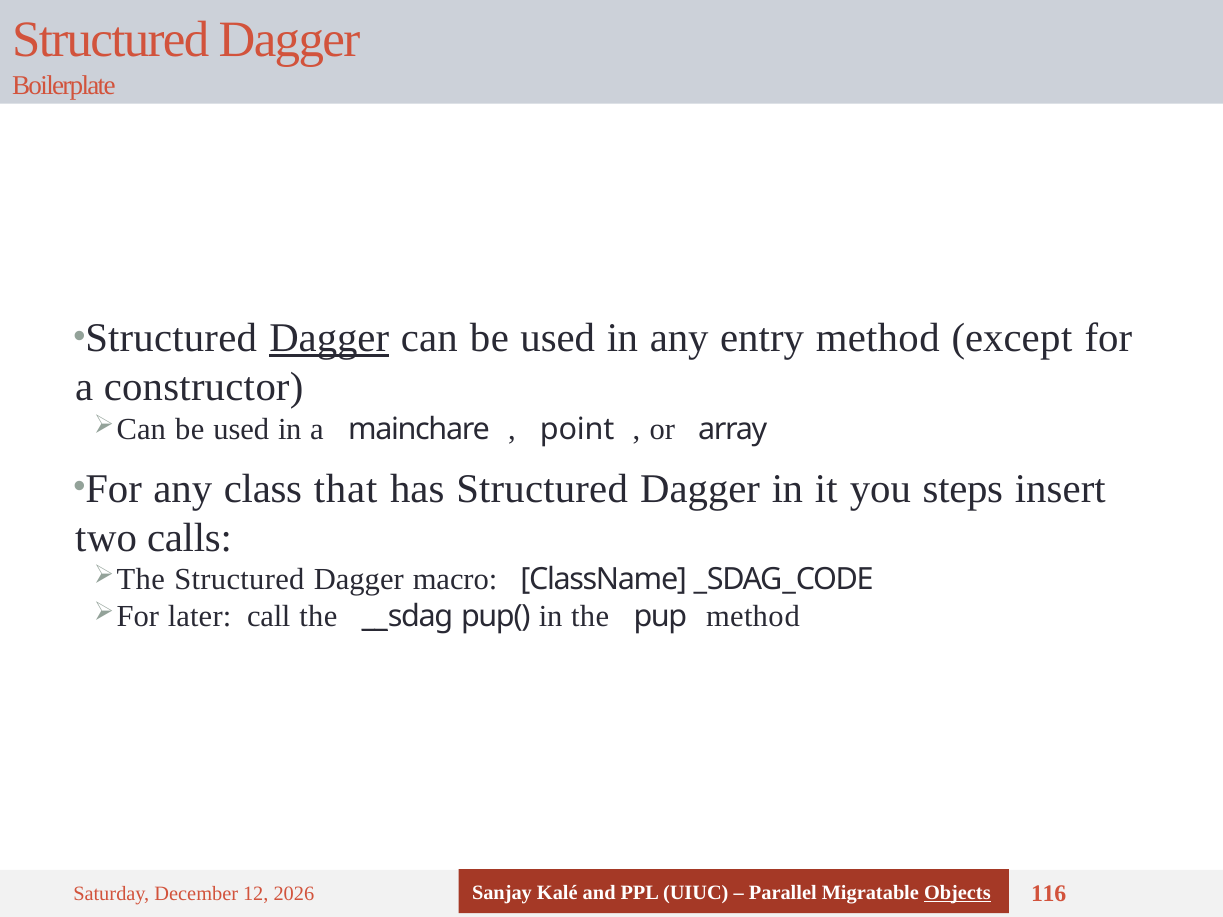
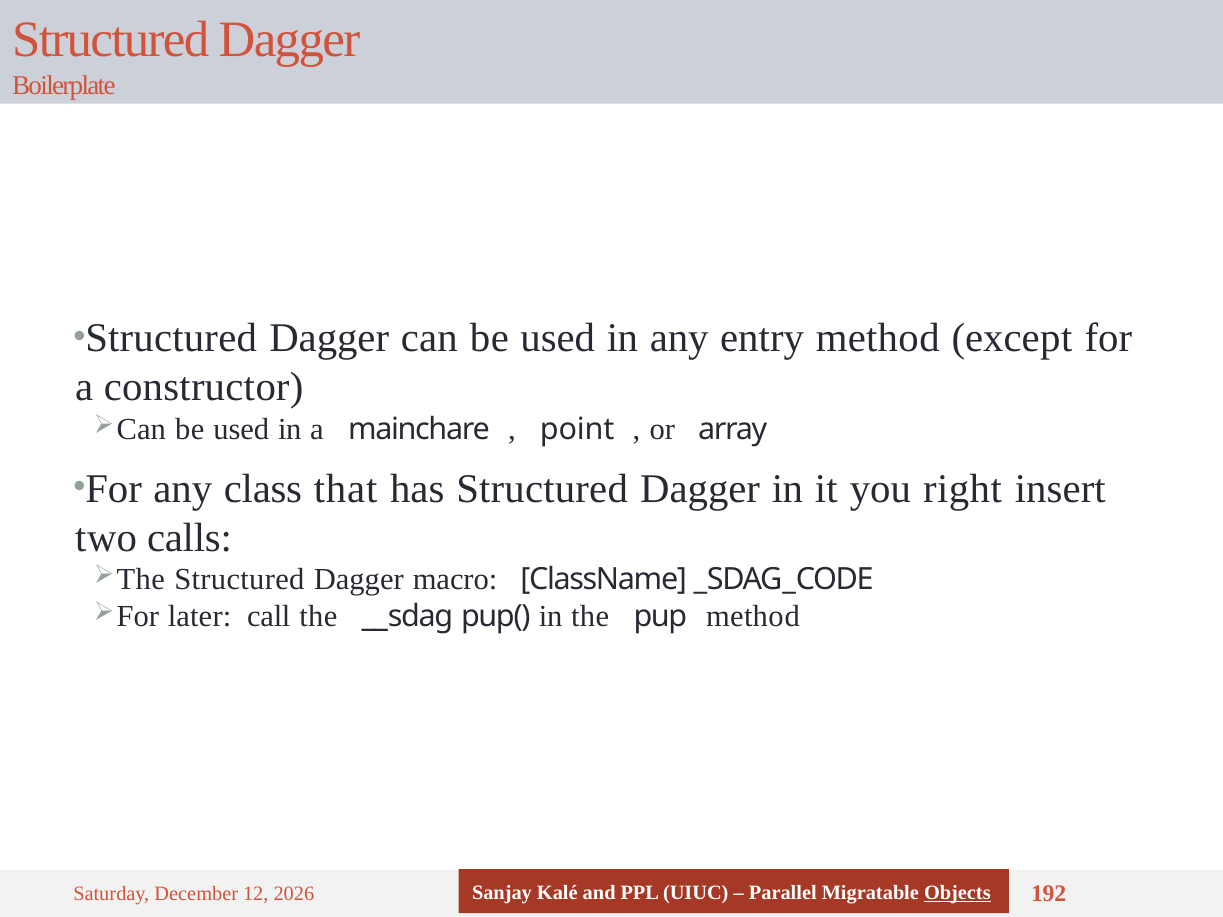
Dagger underline: present -> none (329, 338)
steps: steps -> right (963, 489)
116: 116 -> 192 (1049, 894)
